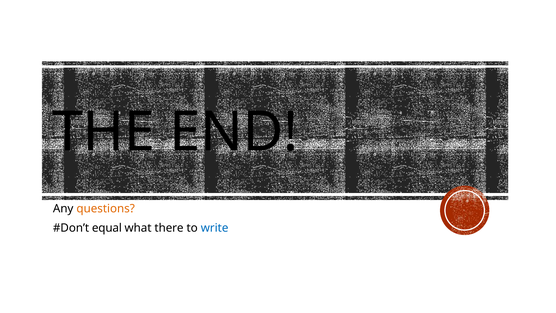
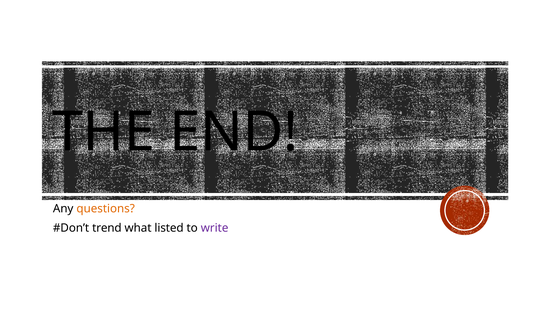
equal: equal -> trend (107, 228)
there: there -> listed (169, 228)
write colour: blue -> purple (215, 228)
